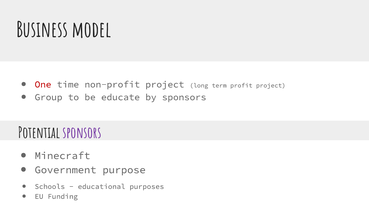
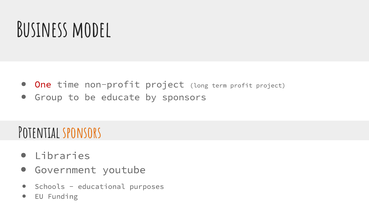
sponsors colour: purple -> orange (82, 133)
Minecraft: Minecraft -> Libraries (62, 155)
purpose: purpose -> youtube (124, 169)
